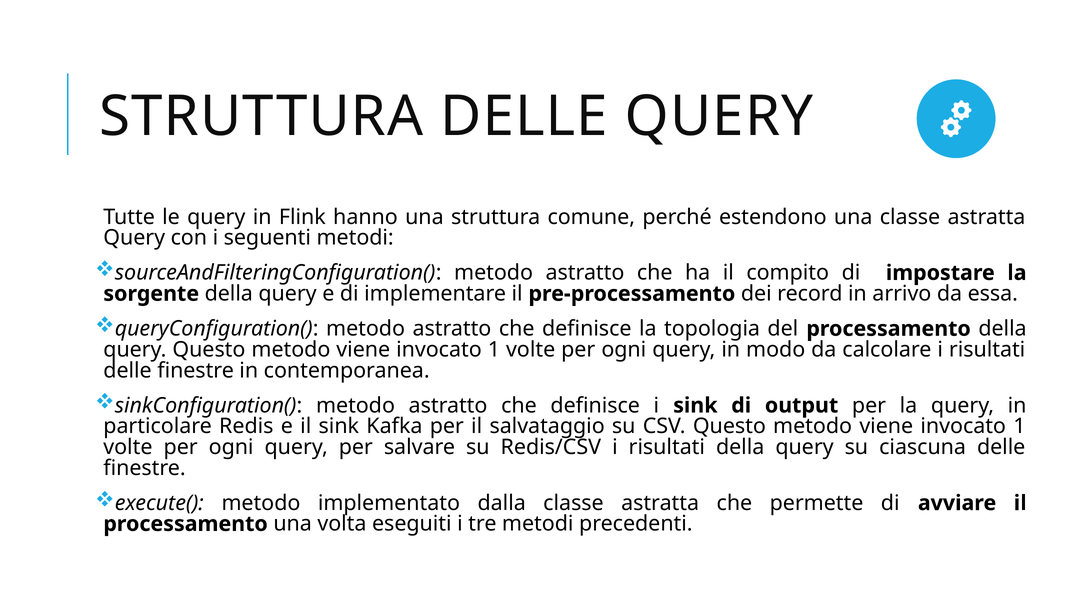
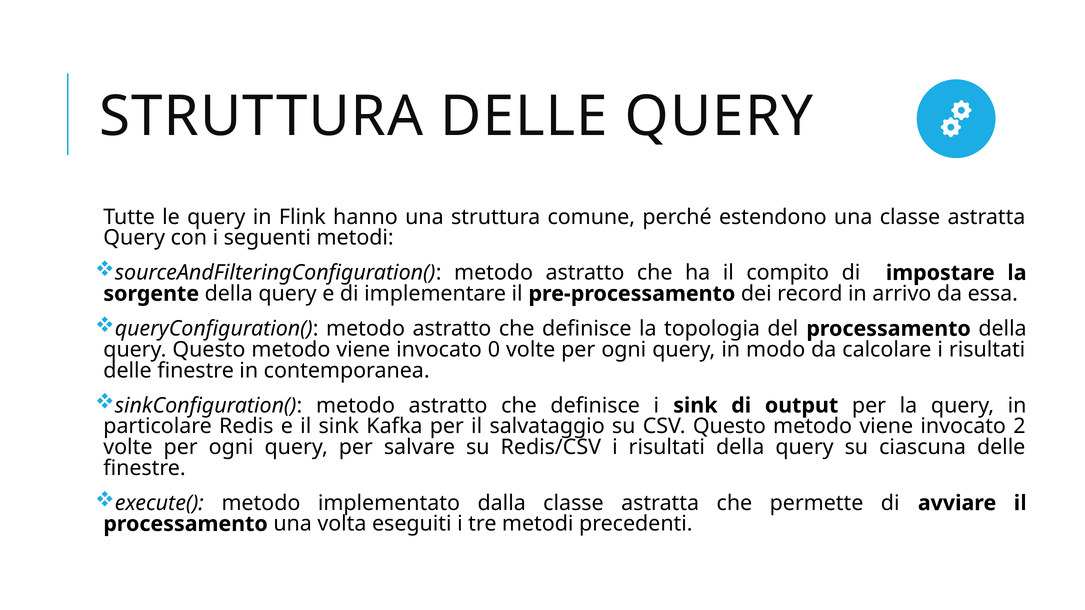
1: 1 -> 0 (494, 350)
1: 1 -> 2 (1019, 427)
